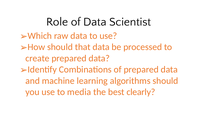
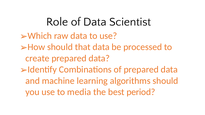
clearly: clearly -> period (141, 92)
